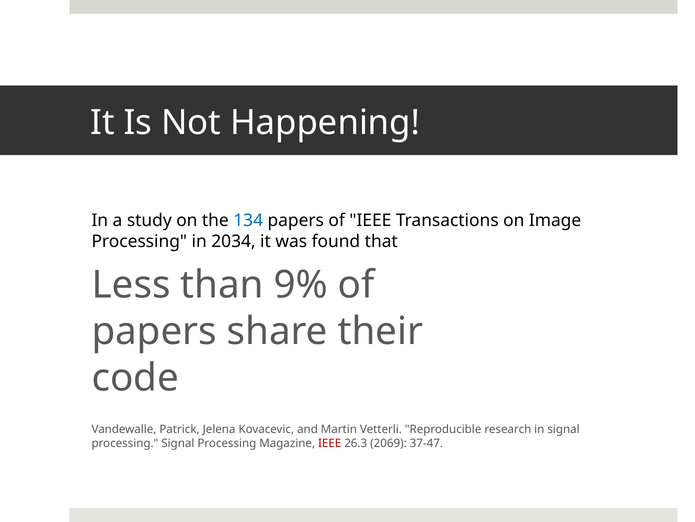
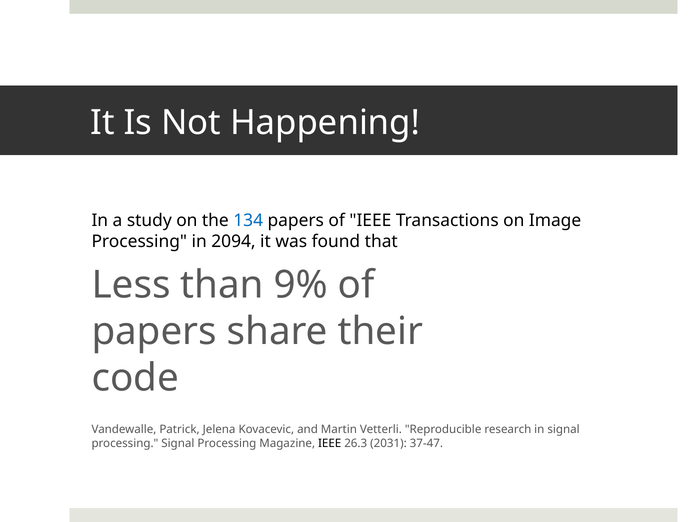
2034: 2034 -> 2094 (233, 241)
IEEE colour: red -> black (330, 443)
2069: 2069 -> 2031 (388, 443)
